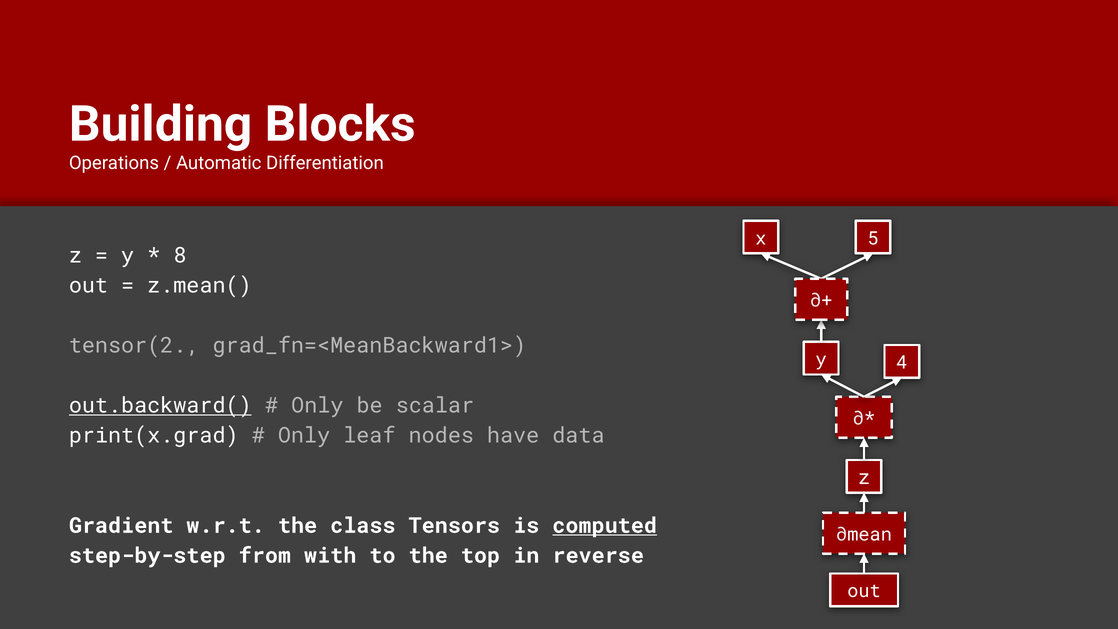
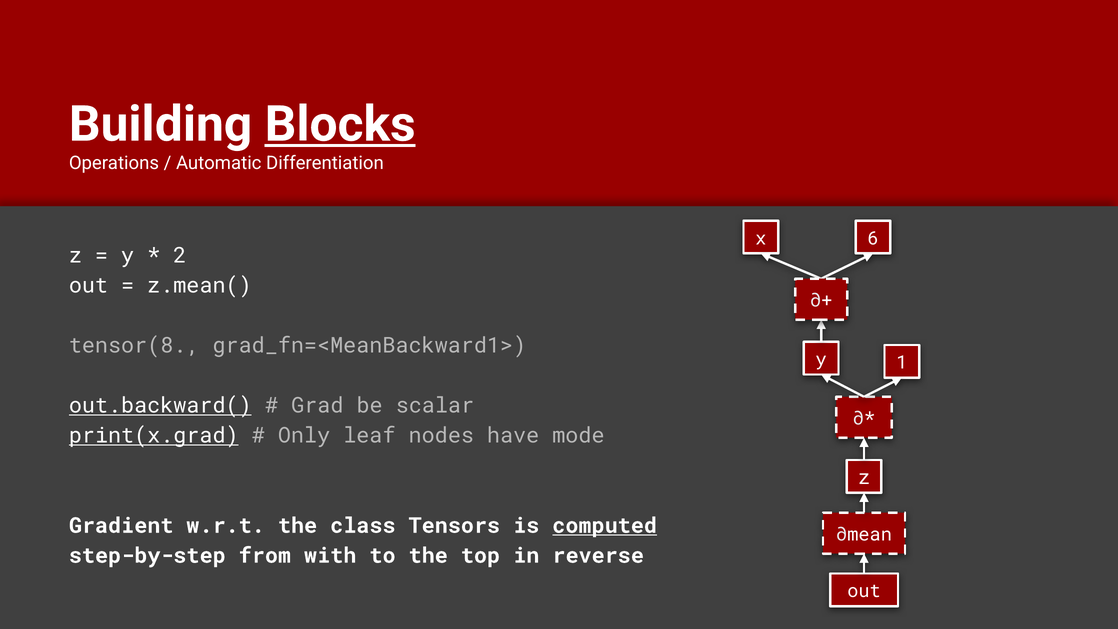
Blocks underline: none -> present (340, 124)
5: 5 -> 6 (873, 238)
8: 8 -> 2 (180, 256)
tensor(2: tensor(2 -> tensor(8 (134, 346)
4: 4 -> 1 (902, 363)
Only: Only -> Grad (317, 406)
print(x.grad underline: none -> present (154, 436)
data: data -> mode (578, 436)
